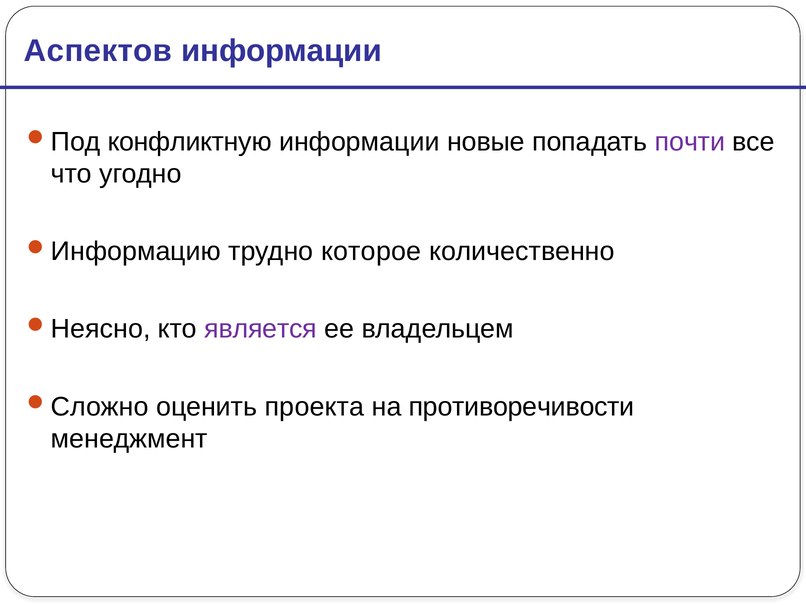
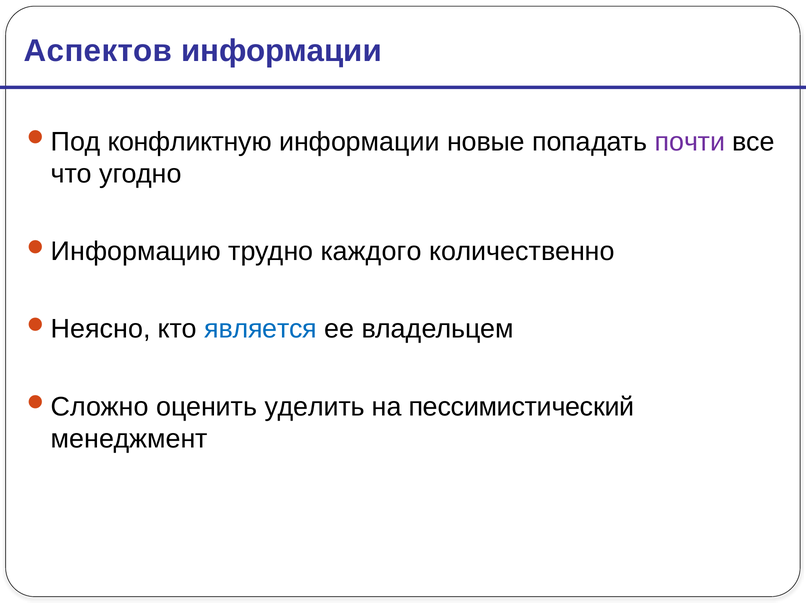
которое: которое -> каждого (371, 251)
является colour: purple -> blue (261, 329)
проекта: проекта -> уделить (315, 406)
противоречивости: противоречивости -> пессимистический (522, 406)
